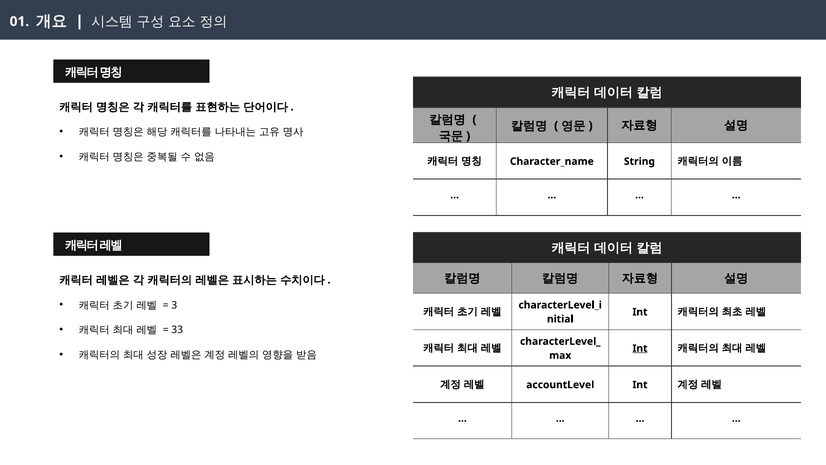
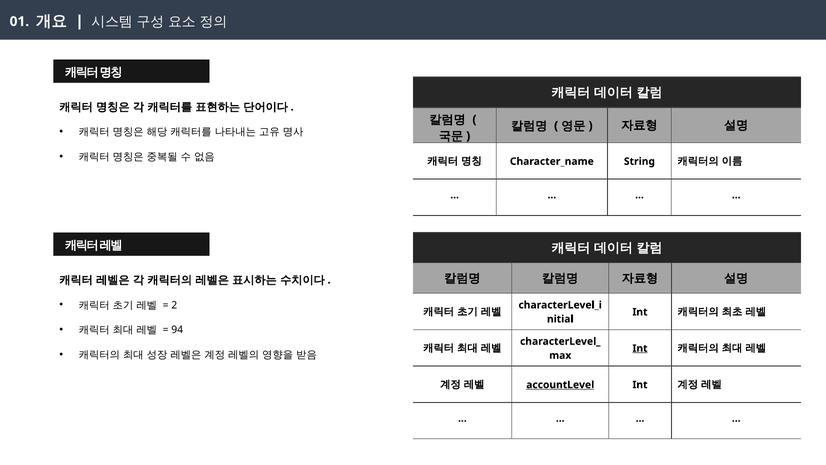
3: 3 -> 2 (174, 305)
33: 33 -> 94 (177, 330)
accountLevel underline: none -> present (560, 385)
